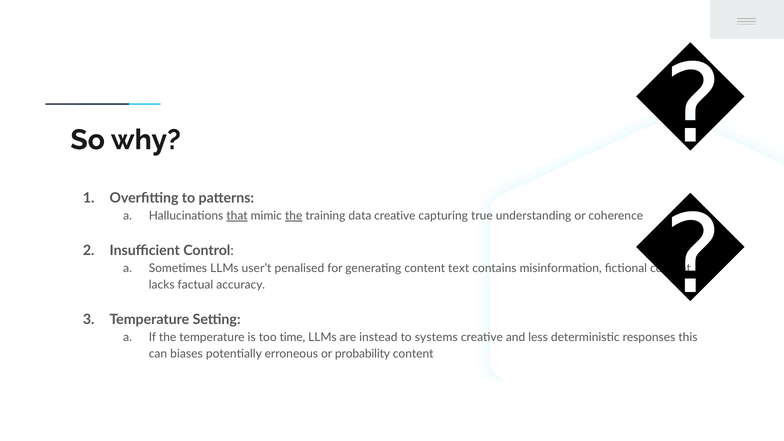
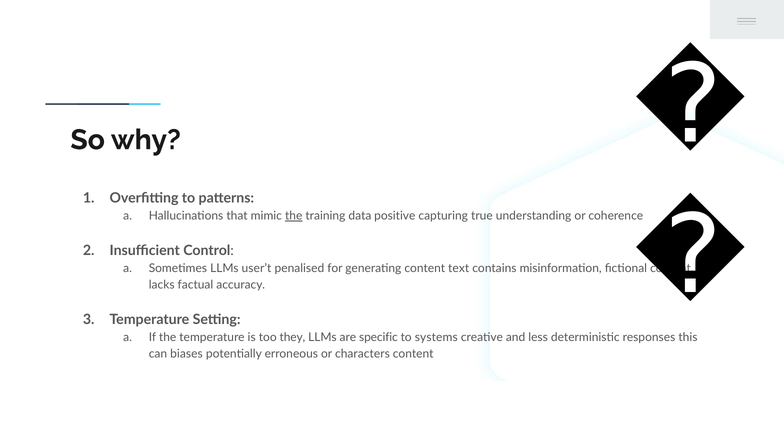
that underline: present -> none (237, 216)
data creative: creative -> positive (395, 216)
time: time -> they (292, 337)
instead: instead -> specific (378, 337)
probability: probability -> characters (362, 354)
